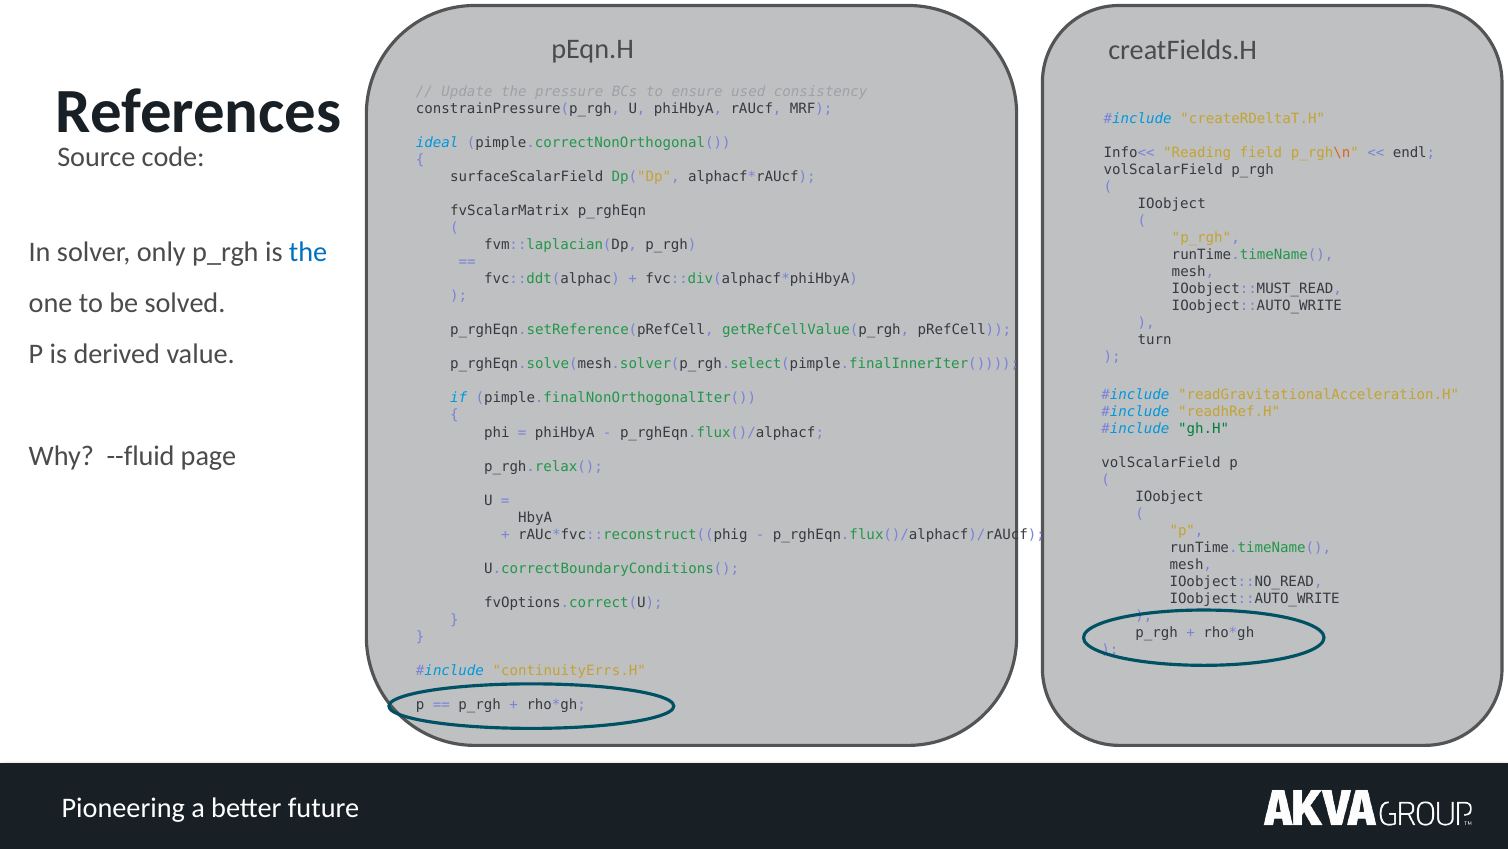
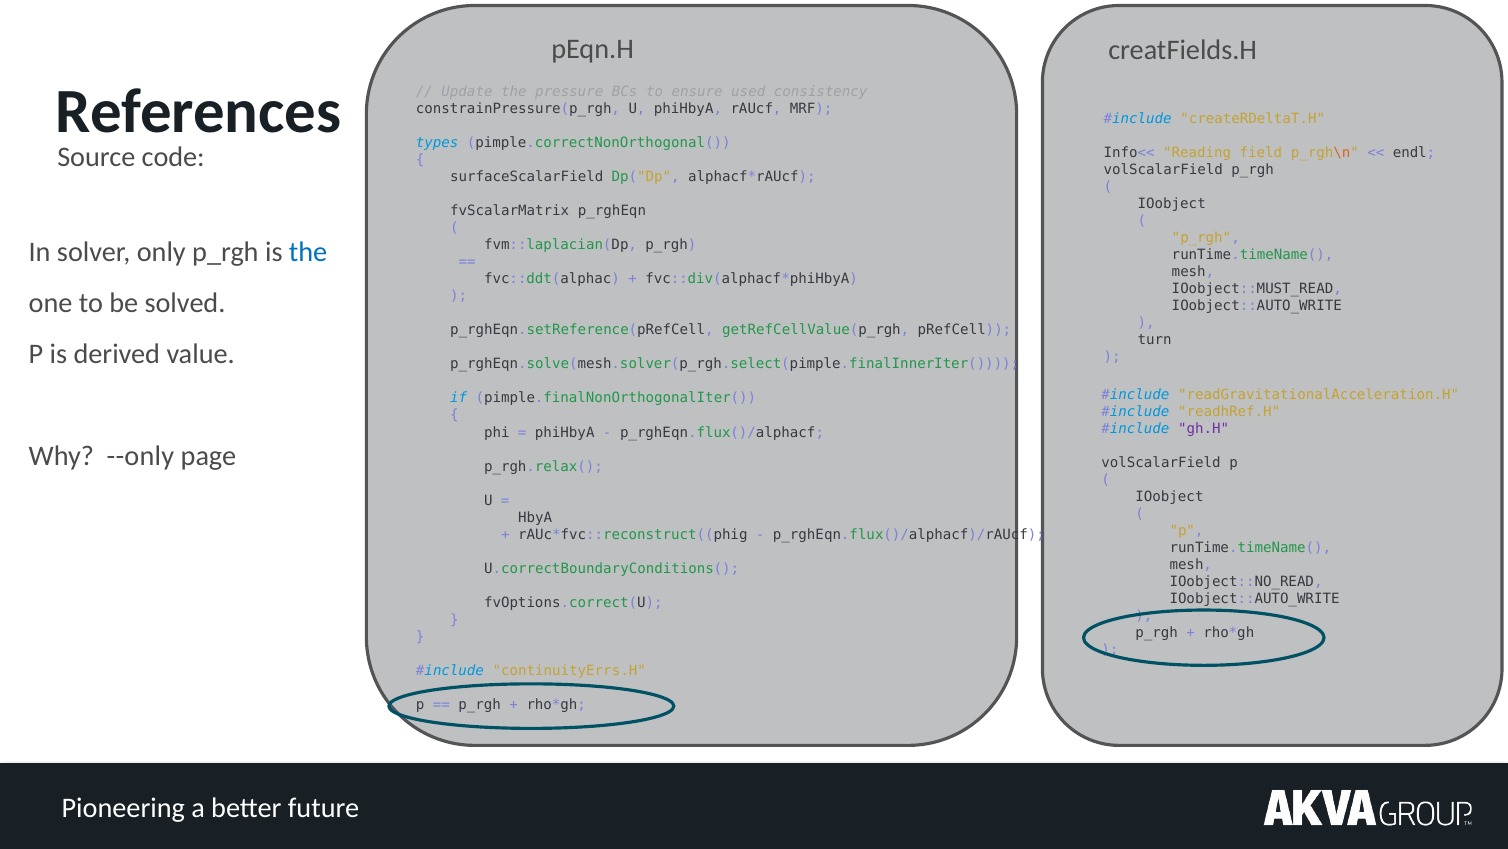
ideal: ideal -> types (437, 143)
gh.H colour: green -> purple (1204, 428)
--fluid: --fluid -> --only (140, 455)
